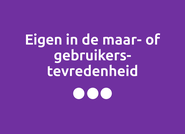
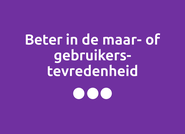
Eigen: Eigen -> Beter (44, 40)
